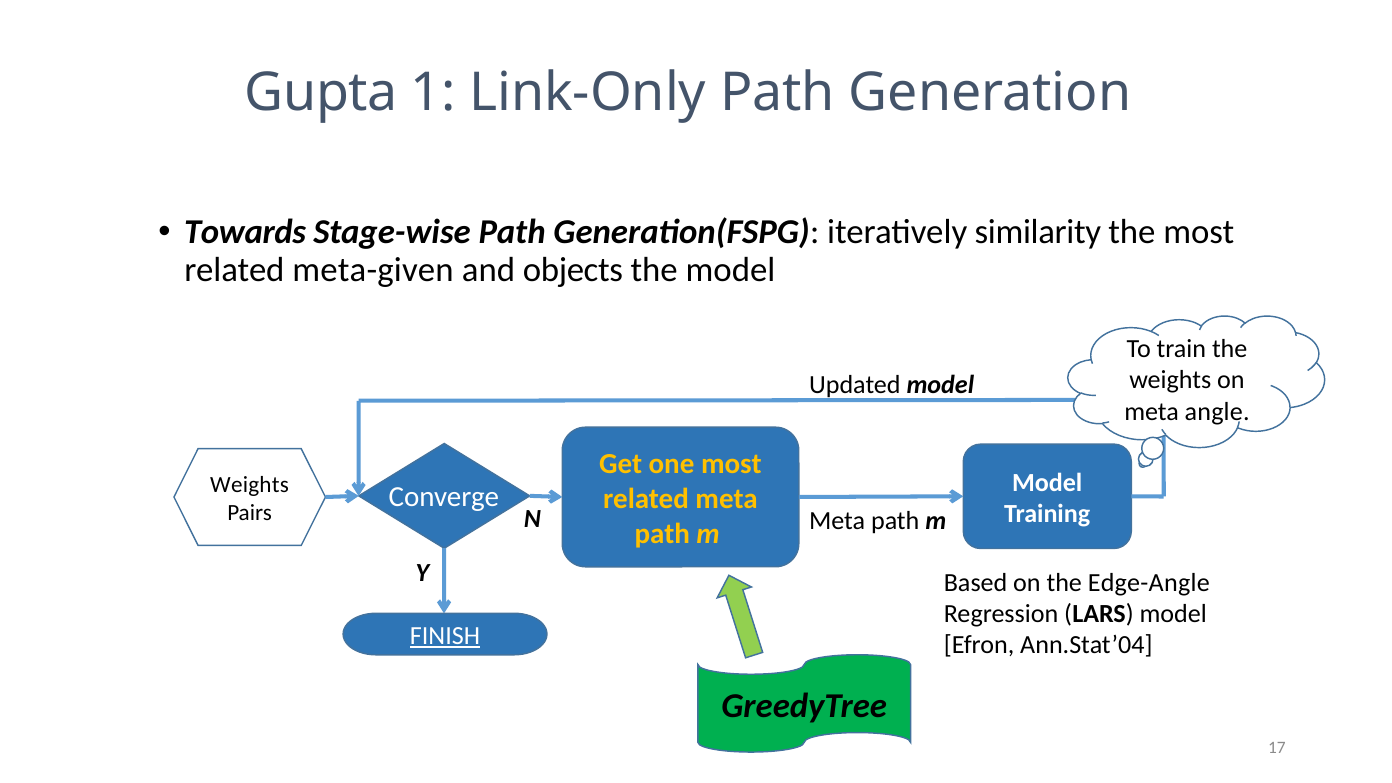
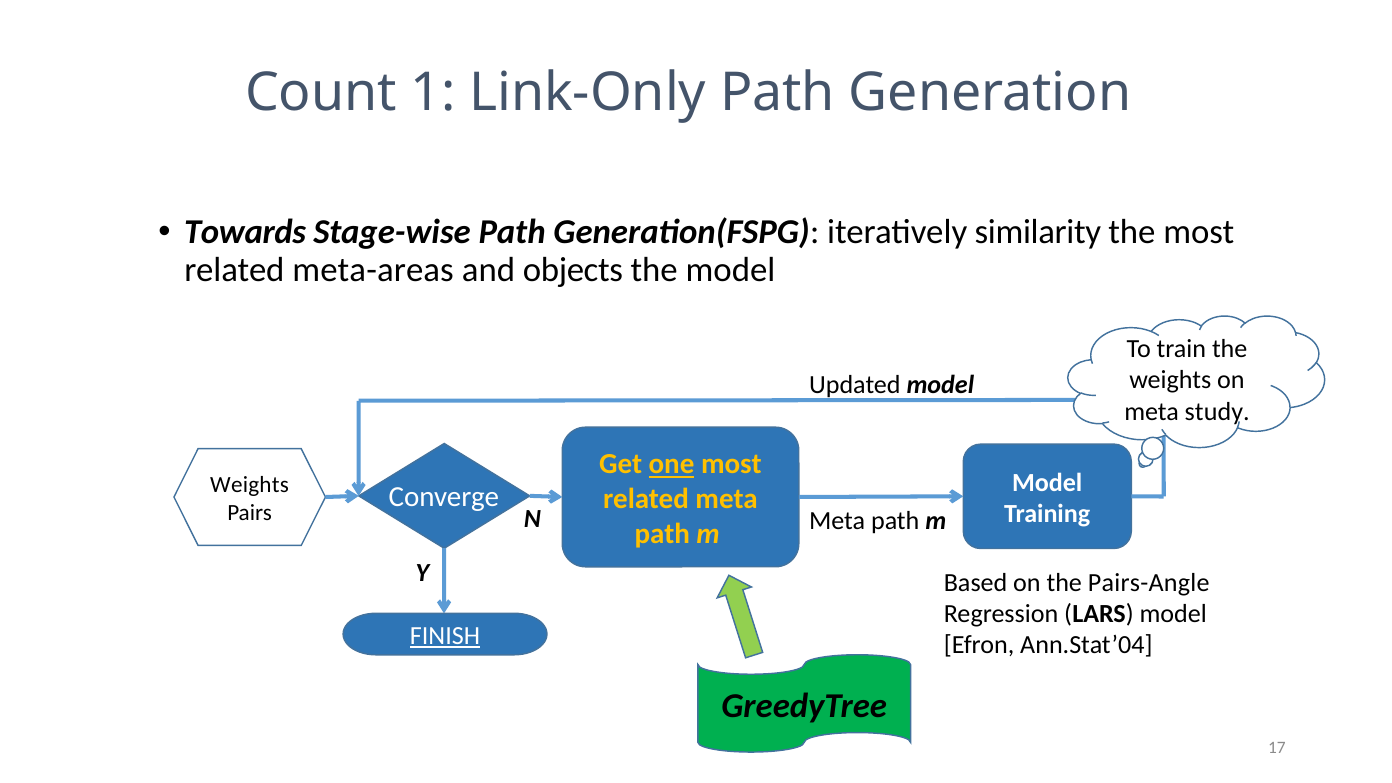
Gupta: Gupta -> Count (321, 92)
meta-given: meta-given -> meta-areas (373, 270)
angle: angle -> study (1217, 411)
one underline: none -> present (672, 464)
Edge-Angle: Edge-Angle -> Pairs-Angle (1149, 582)
